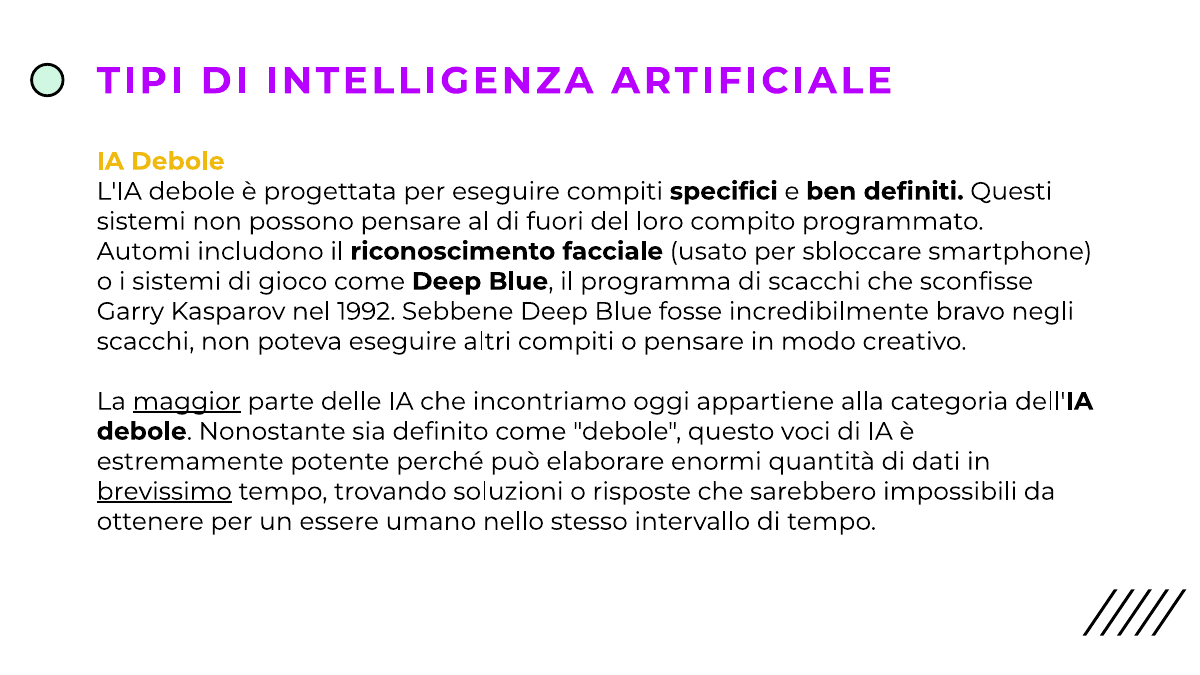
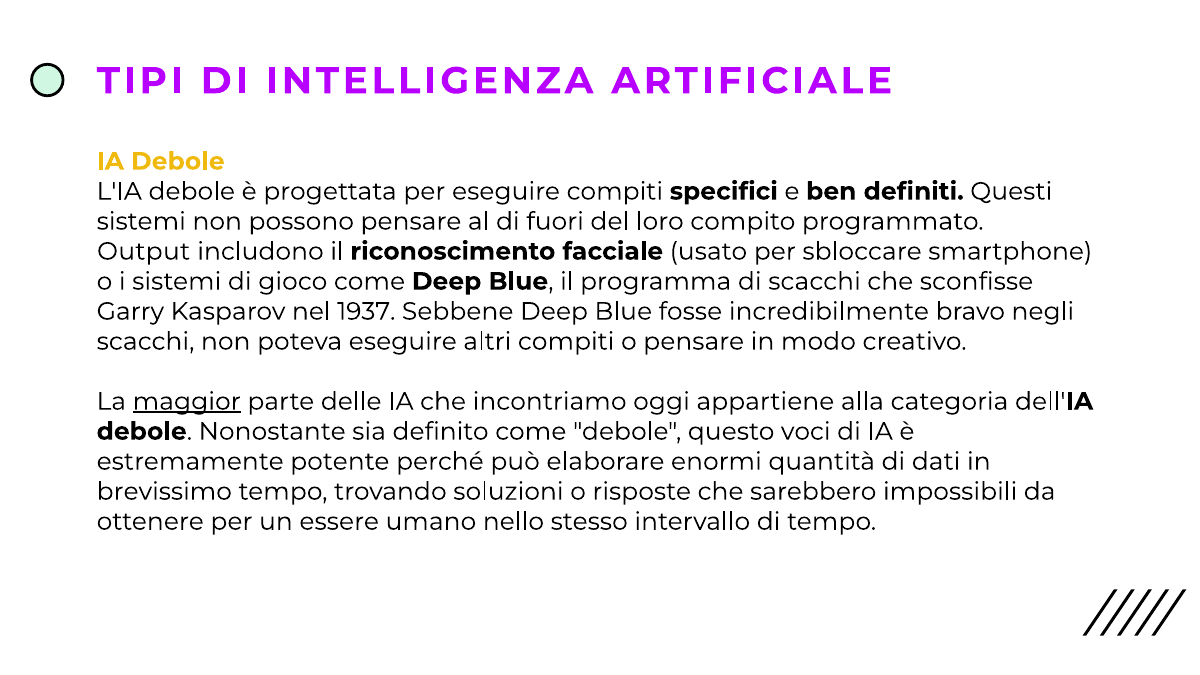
Automi: Automi -> Output (144, 251)
1992: 1992 -> 1937 (366, 311)
brevissimo underline: present -> none (164, 491)
